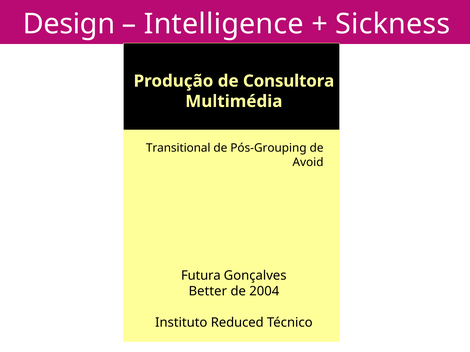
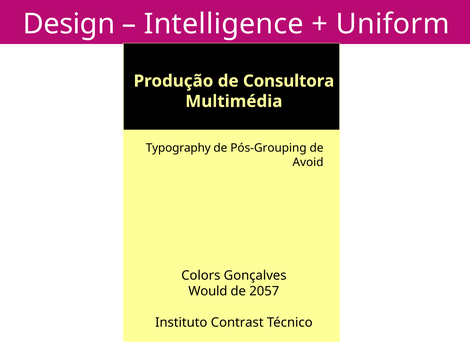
Sickness: Sickness -> Uniform (393, 24)
Transitional: Transitional -> Typography (178, 148)
Futura: Futura -> Colors (201, 276)
Better: Better -> Would (208, 292)
2004: 2004 -> 2057 (264, 292)
Reduced: Reduced -> Contrast (237, 323)
